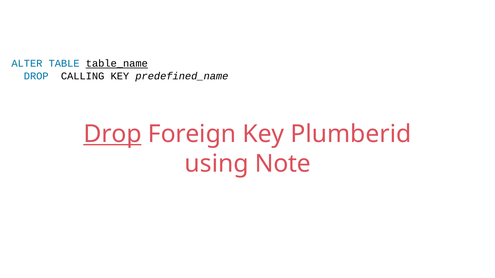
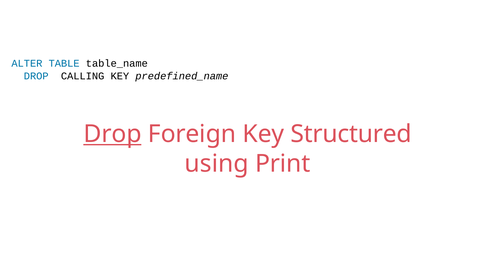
table_name underline: present -> none (117, 64)
Plumberid: Plumberid -> Structured (351, 134)
Note: Note -> Print (283, 164)
